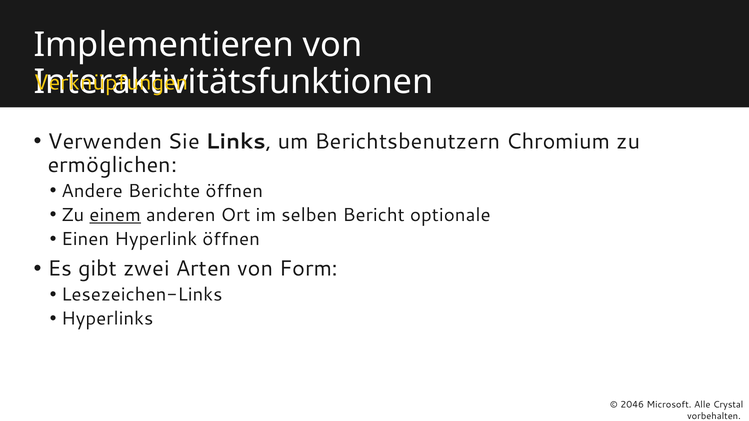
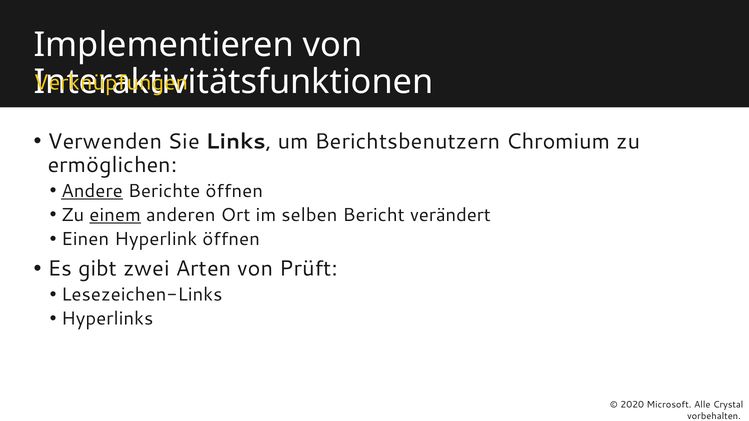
Andere underline: none -> present (92, 191)
optionale: optionale -> verändert (450, 215)
Form: Form -> Prüft (309, 269)
2046: 2046 -> 2020 (632, 405)
